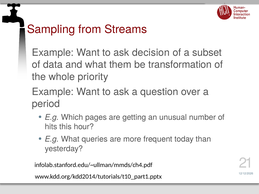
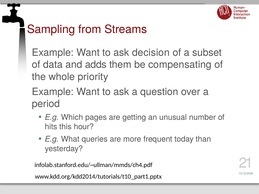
and what: what -> adds (96, 65)
transformation: transformation -> compensating (180, 65)
